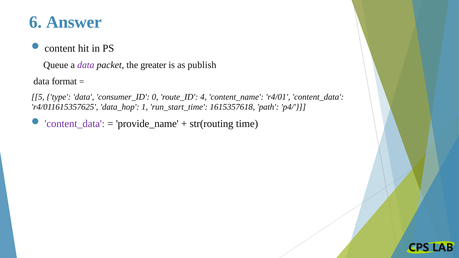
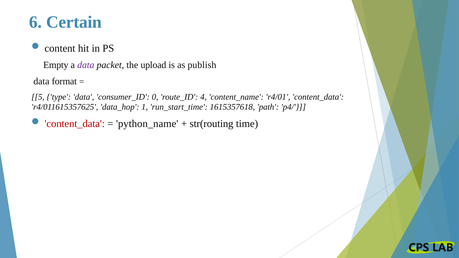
Answer: Answer -> Certain (74, 22)
Queue: Queue -> Empty (56, 65)
greater: greater -> upload (153, 65)
content_data colour: purple -> red (75, 124)
provide_name: provide_name -> python_name (147, 124)
